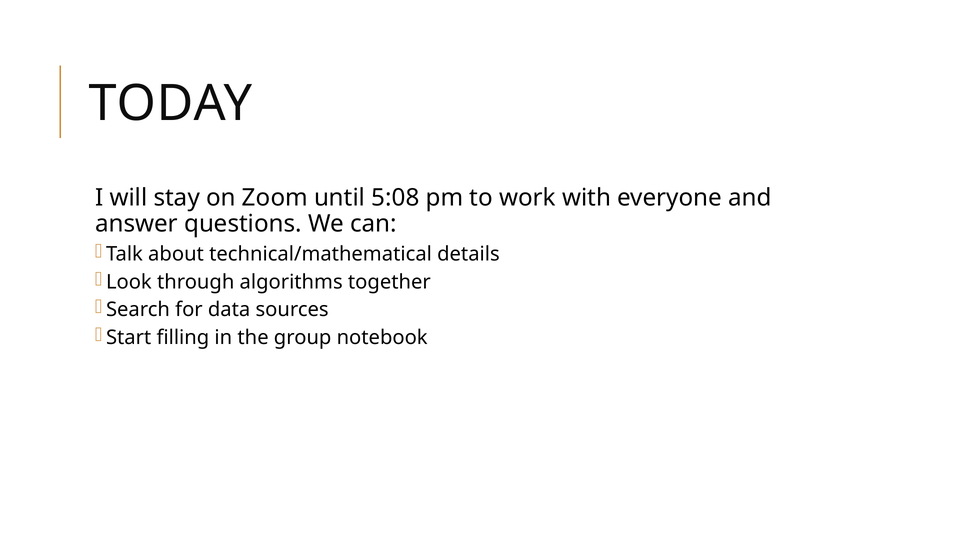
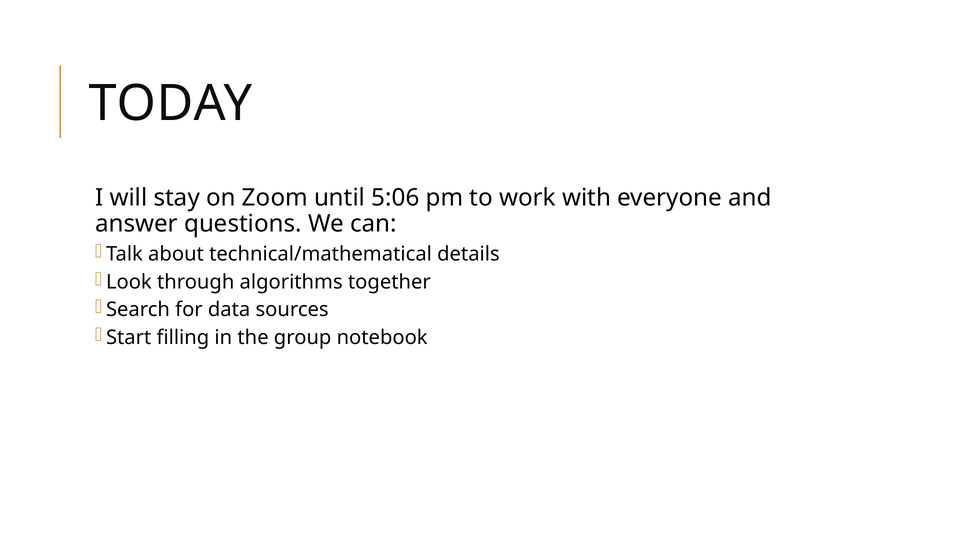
5:08: 5:08 -> 5:06 (395, 198)
